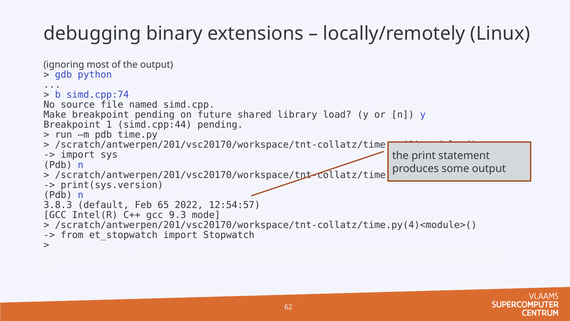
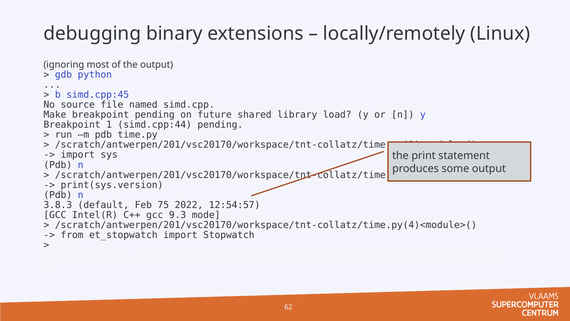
simd.cpp:74: simd.cpp:74 -> simd.cpp:45 (98, 95)
65: 65 -> 75 (163, 205)
